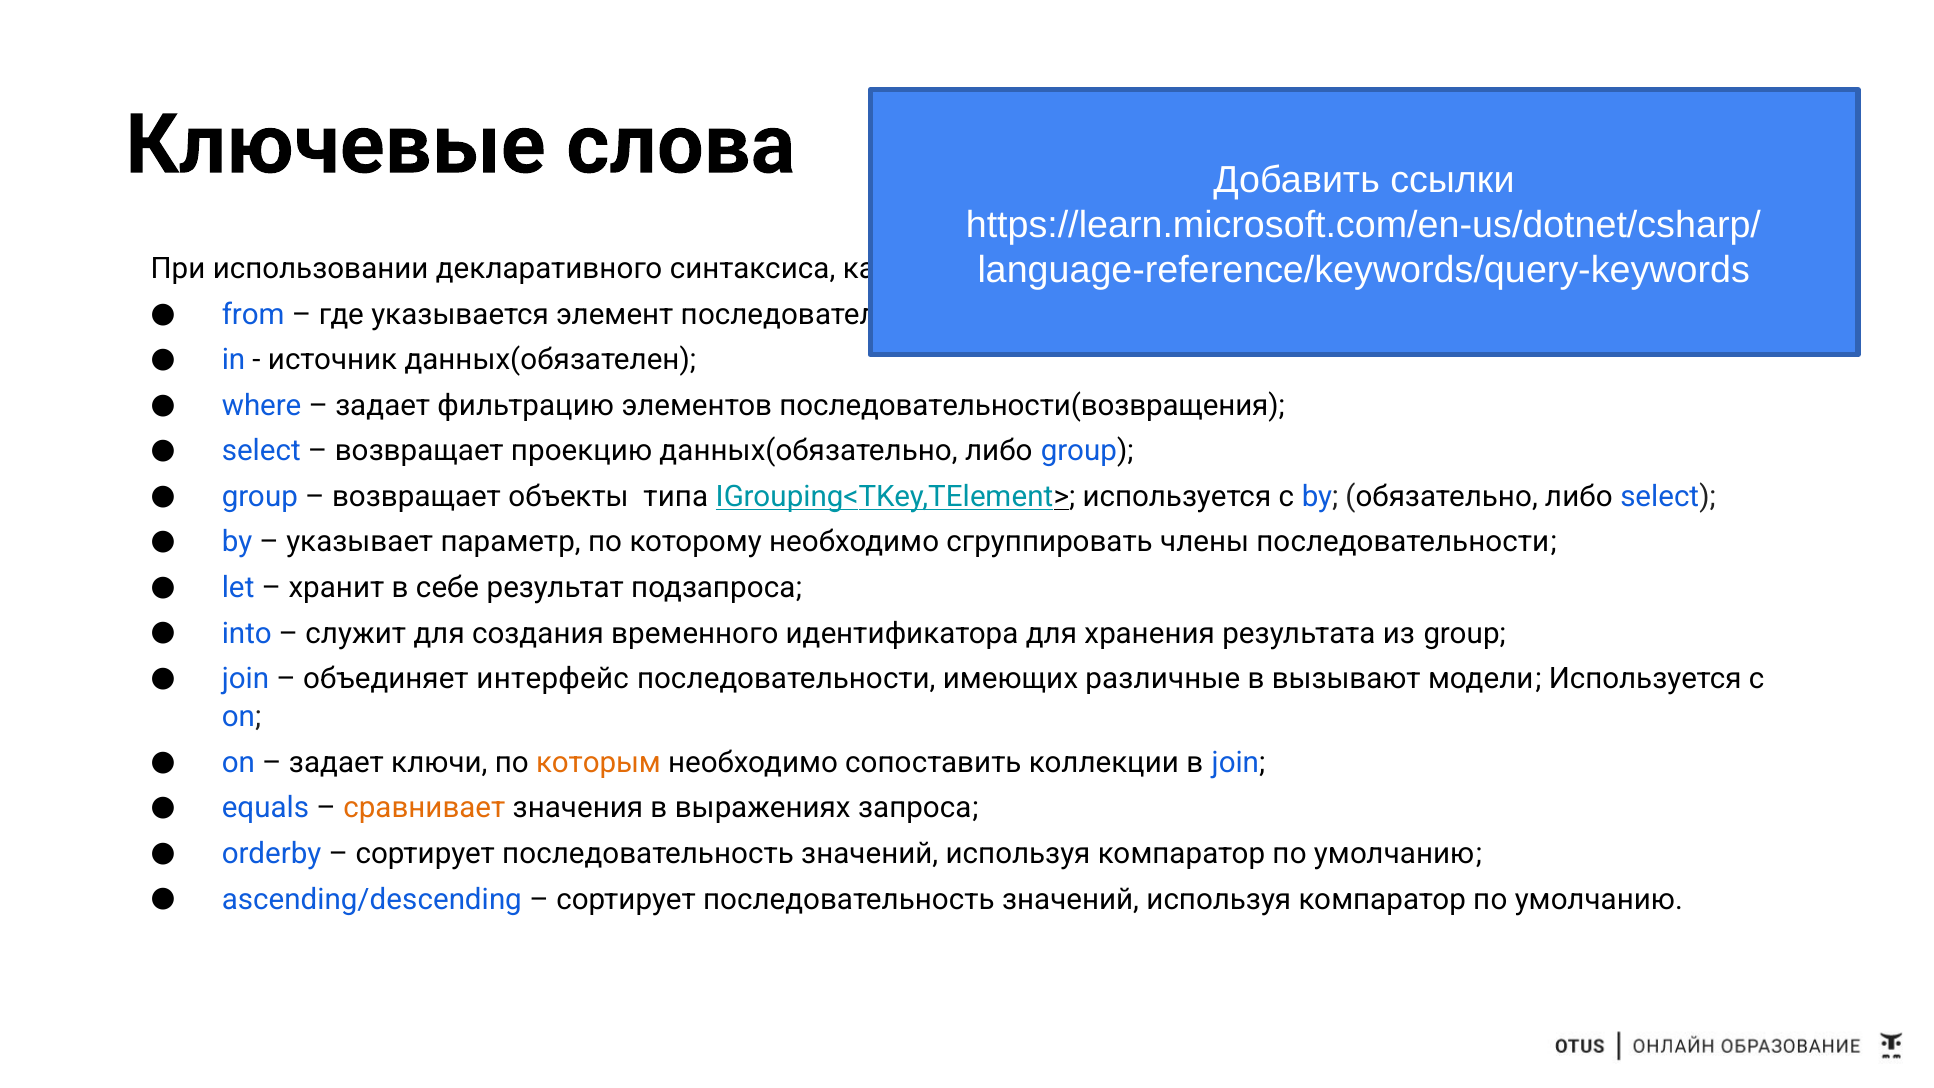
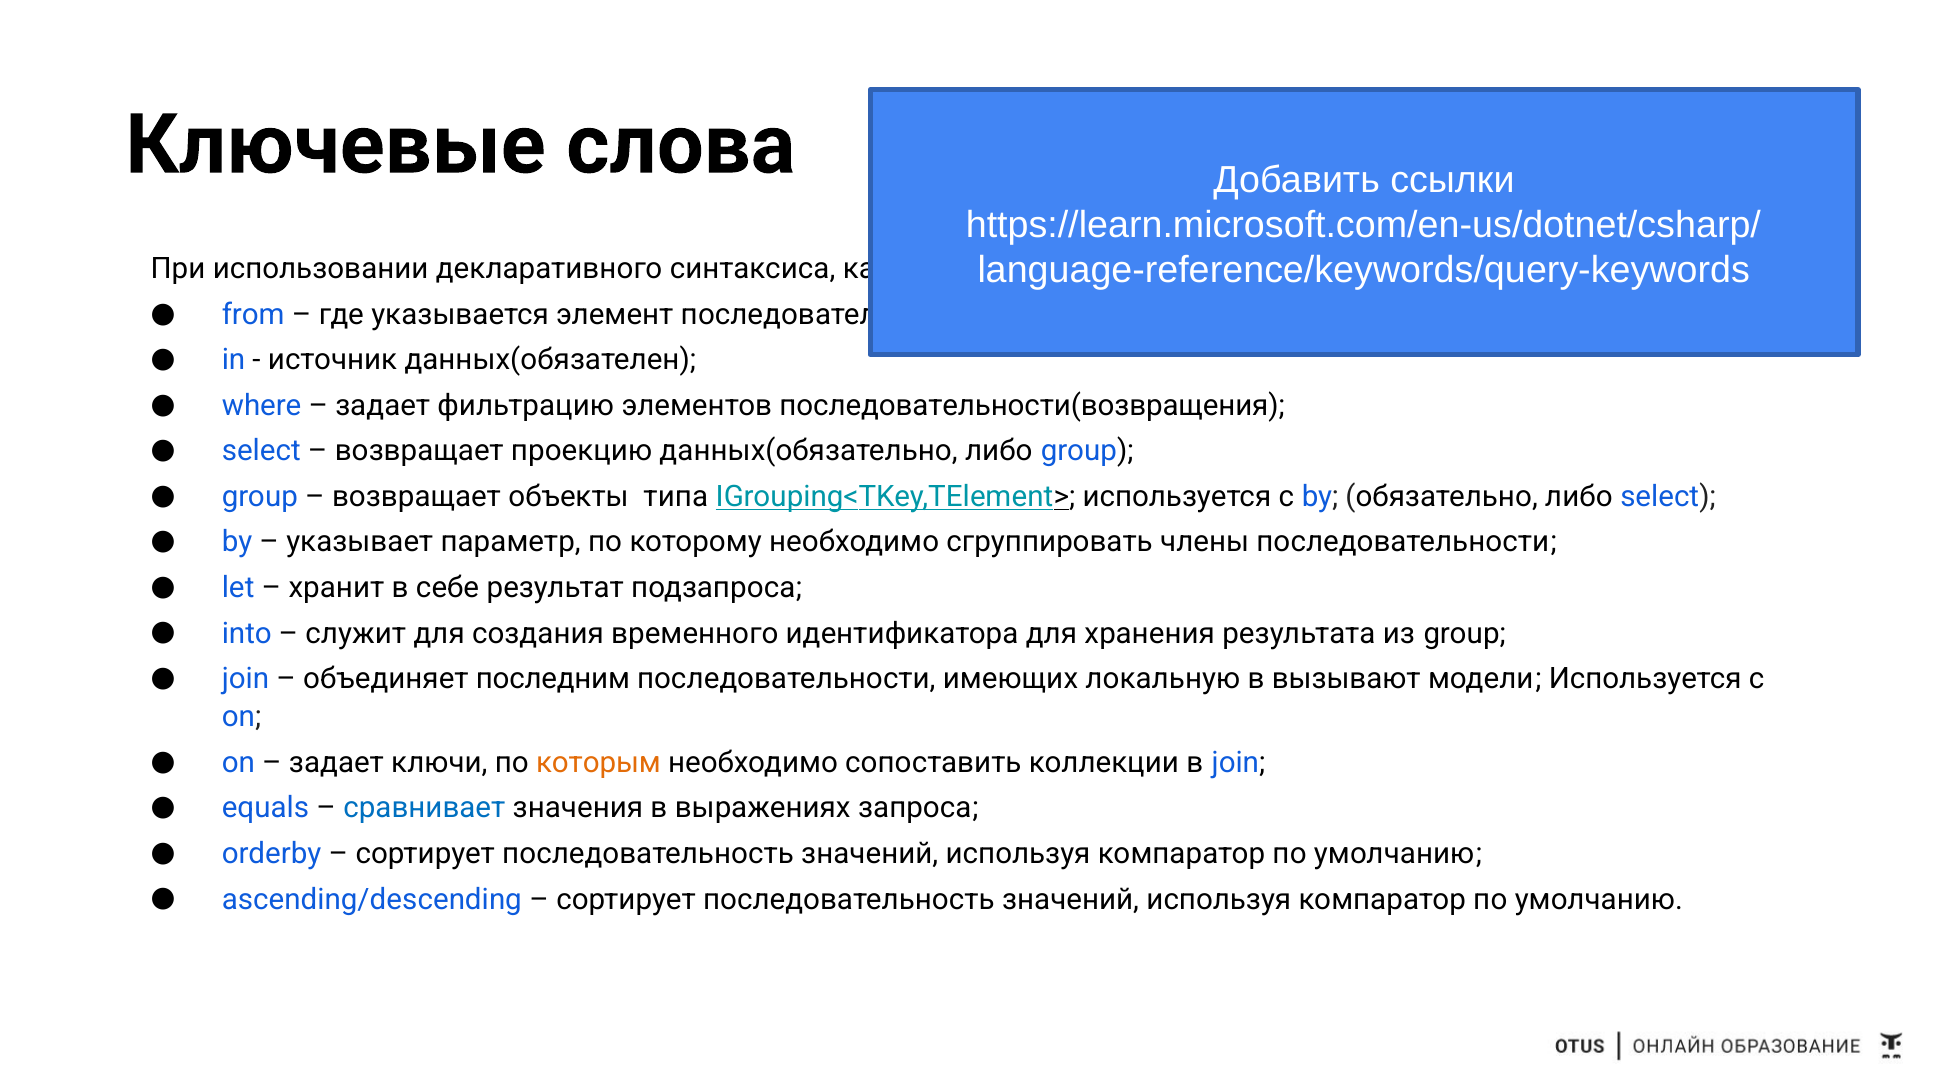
интерфейс: интерфейс -> последним (553, 679)
различные: различные -> локальную (1163, 679)
сравнивает colour: orange -> blue (424, 808)
